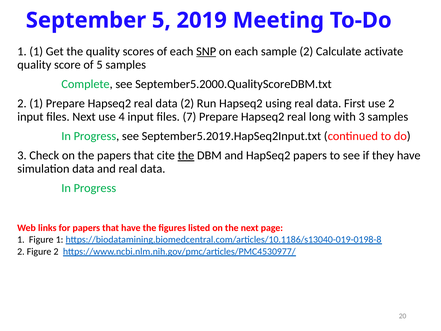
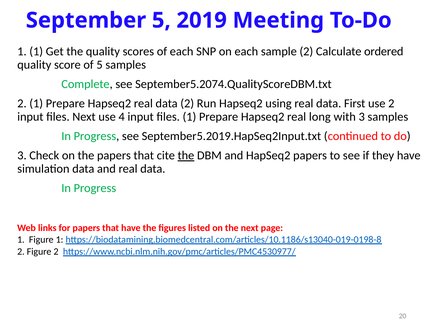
SNP underline: present -> none (206, 51)
activate: activate -> ordered (384, 51)
September5.2000.QualityScoreDBM.txt: September5.2000.QualityScoreDBM.txt -> September5.2074.QualityScoreDBM.txt (233, 84)
files 7: 7 -> 1 (189, 117)
